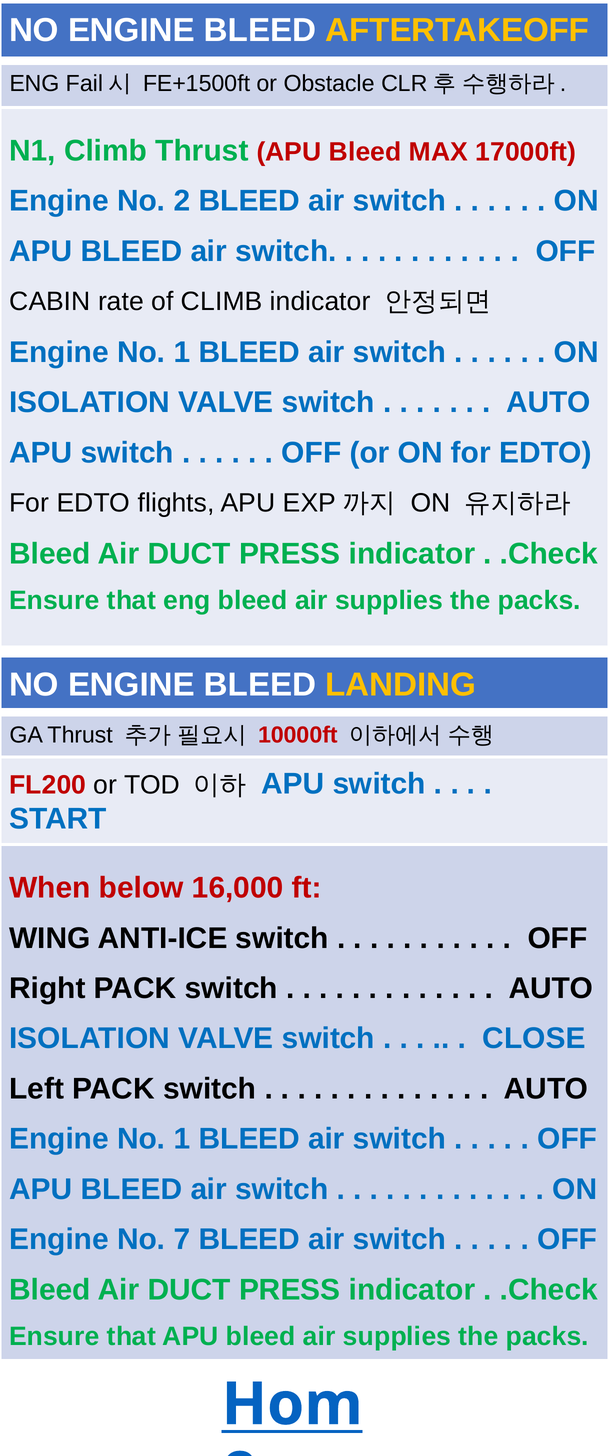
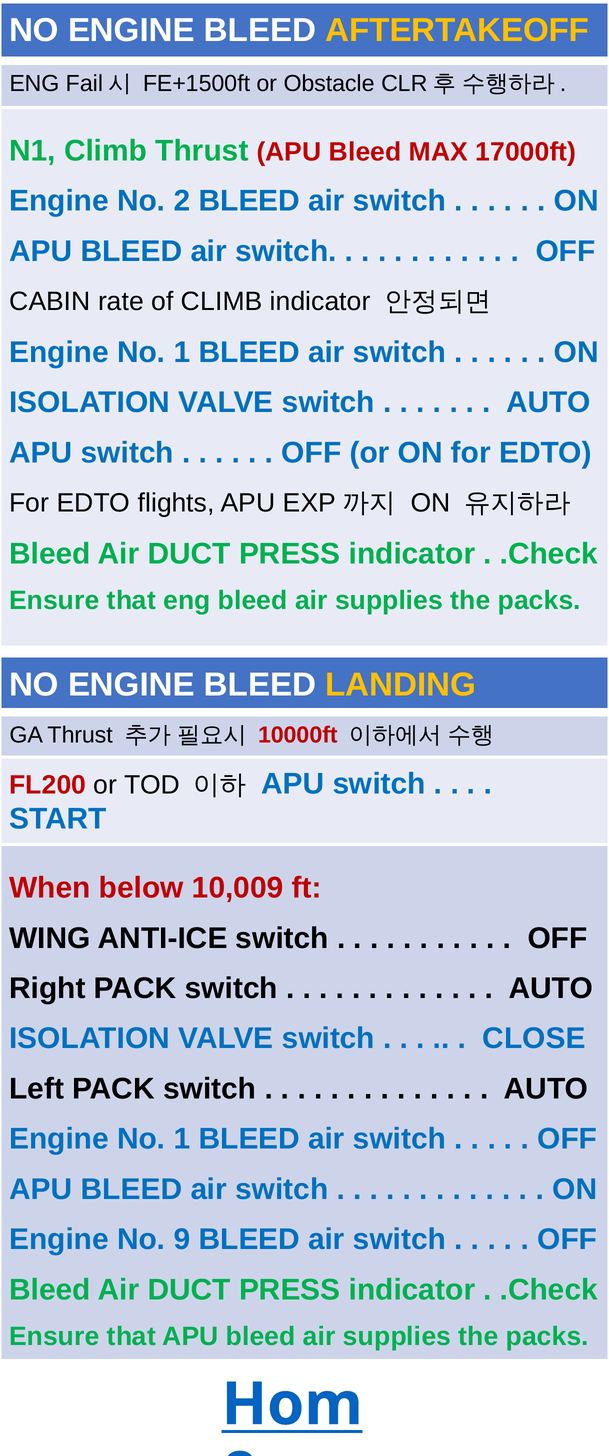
16,000: 16,000 -> 10,009 (238, 889)
7: 7 -> 9 (182, 1241)
